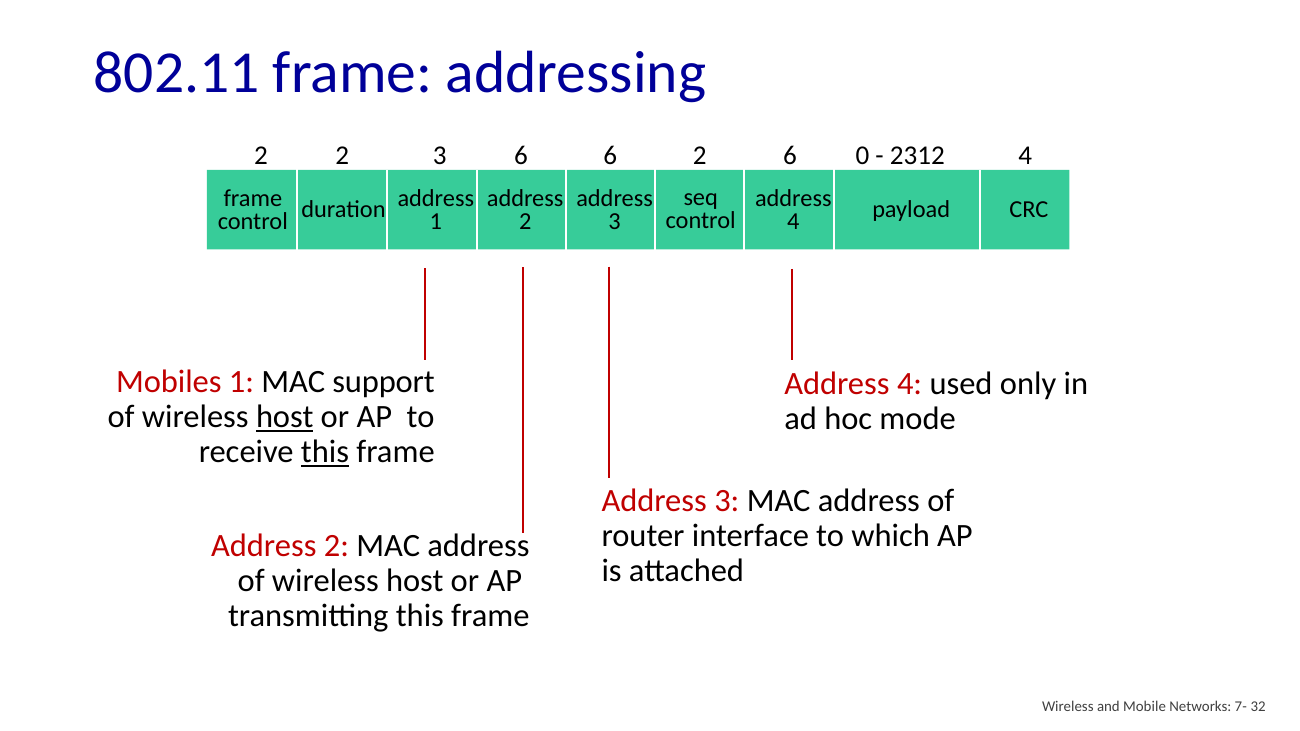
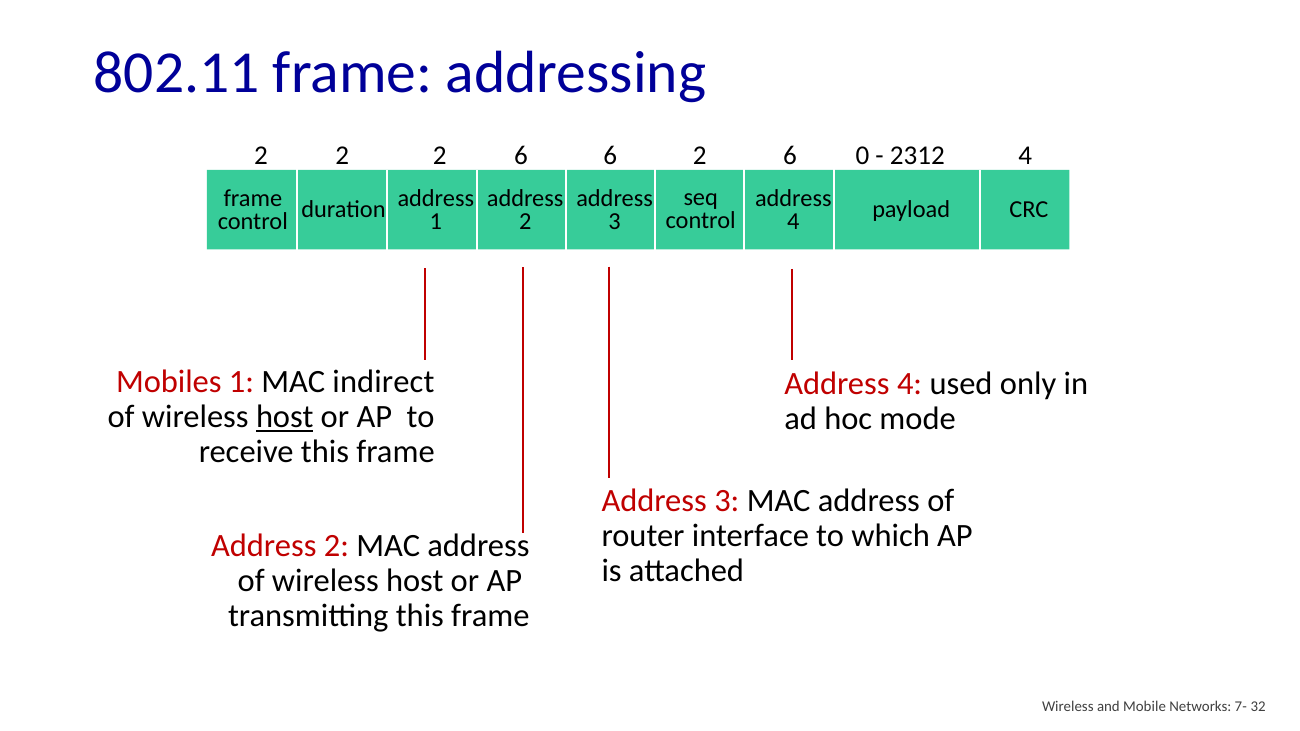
2 2 3: 3 -> 2 (440, 155)
support: support -> indirect (383, 382)
this underline: present -> none (325, 452)
